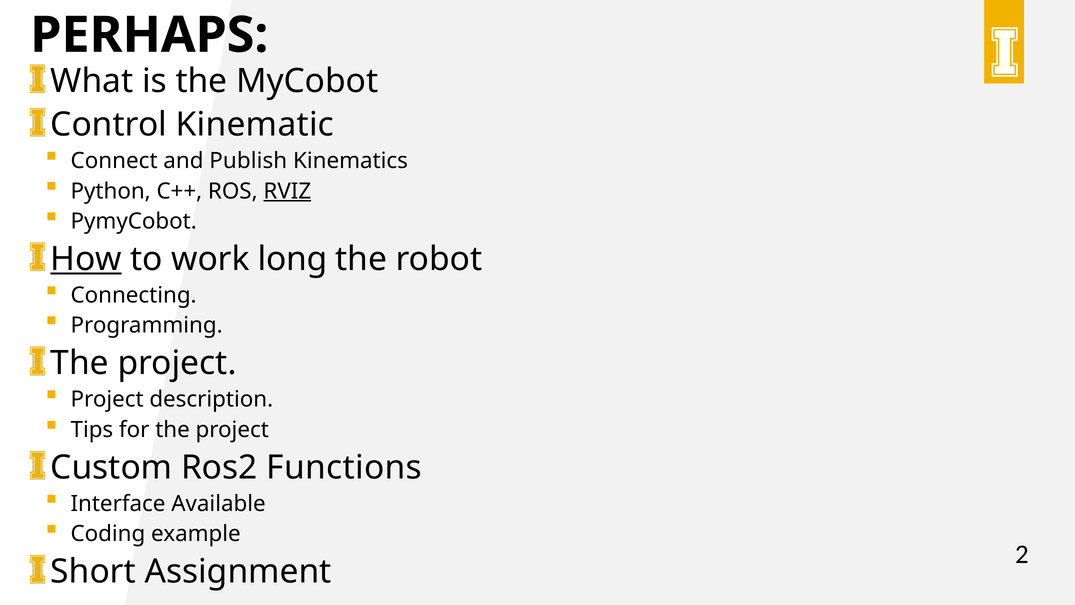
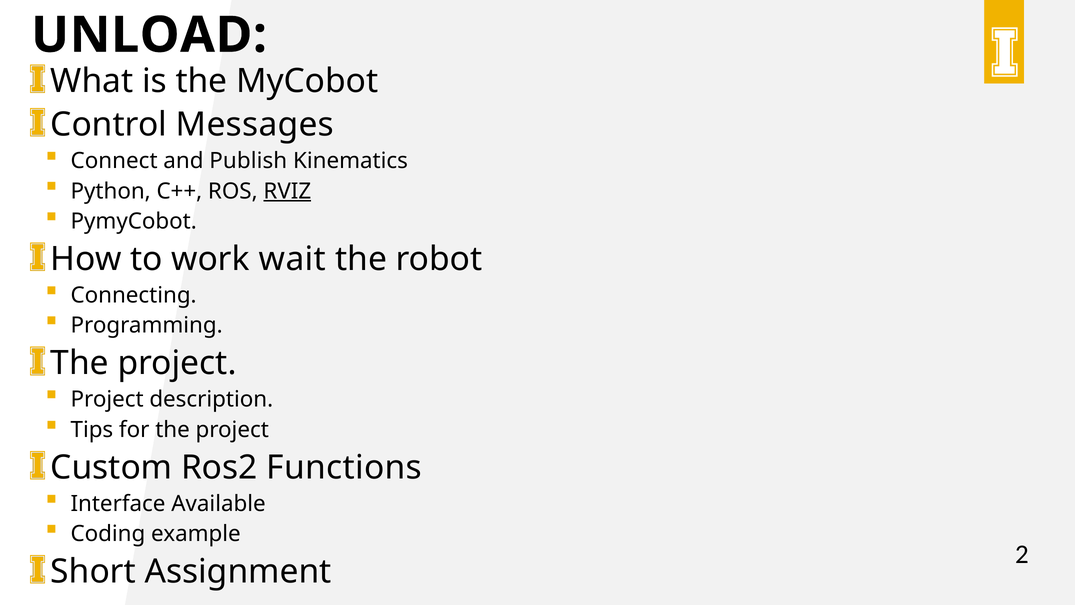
PERHAPS: PERHAPS -> UNLOAD (149, 35)
Kinematic: Kinematic -> Messages (255, 125)
How underline: present -> none (86, 259)
long: long -> wait (292, 259)
